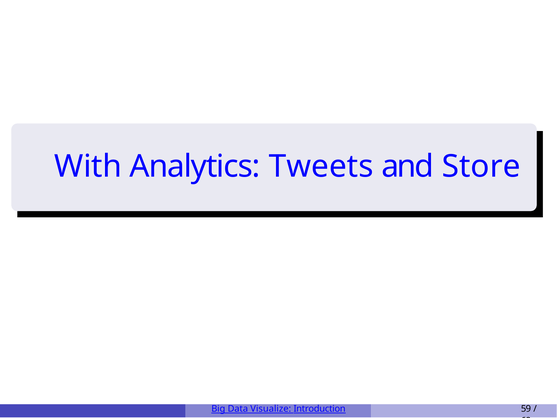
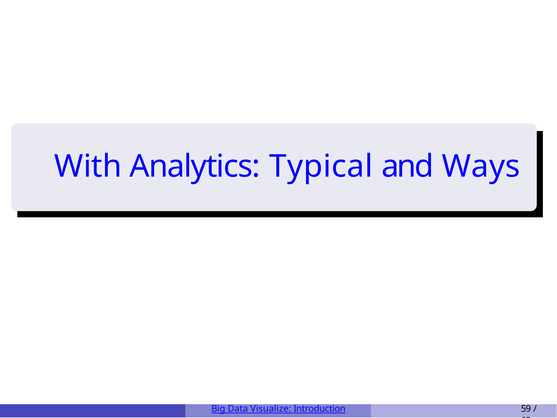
Tweets: Tweets -> Typical (321, 166)
Store: Store -> Ways (481, 166)
